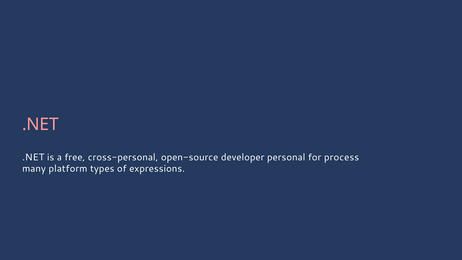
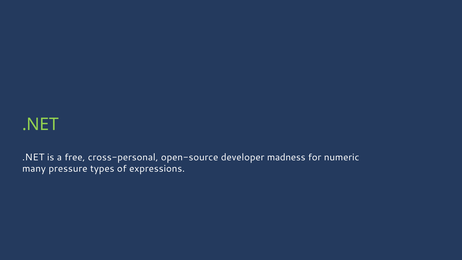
.NET colour: pink -> light green (40, 124)
personal: personal -> madness (286, 157)
process: process -> numeric (342, 157)
platform: platform -> pressure (68, 169)
